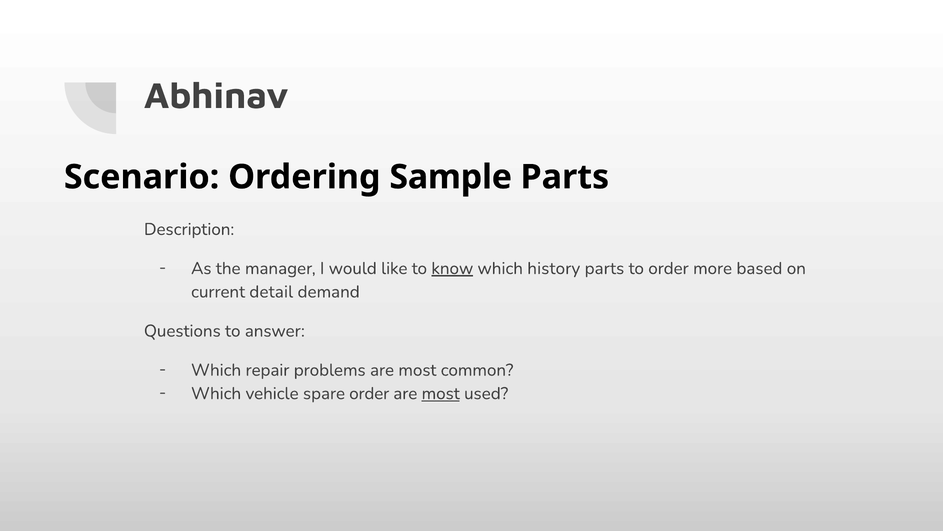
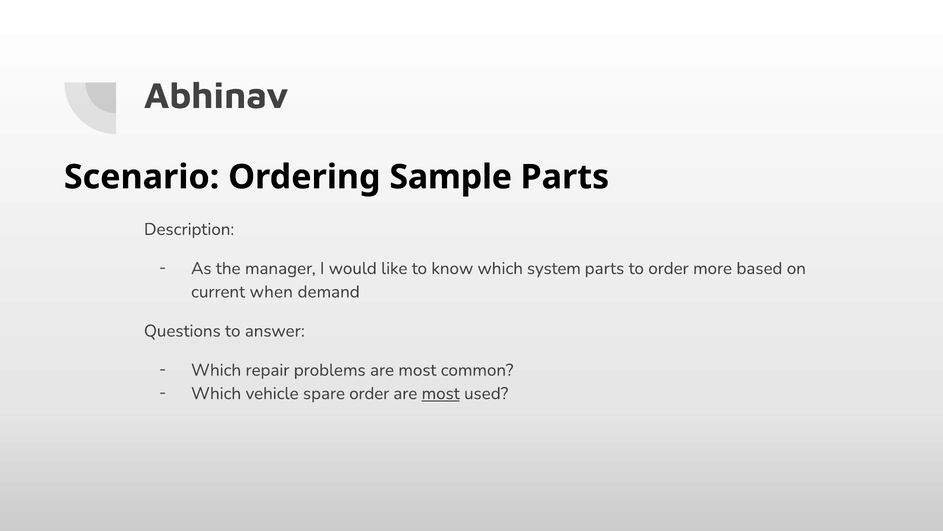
know underline: present -> none (452, 268)
history: history -> system (554, 268)
detail: detail -> when (271, 292)
